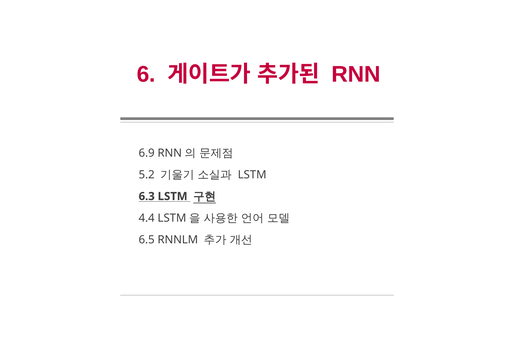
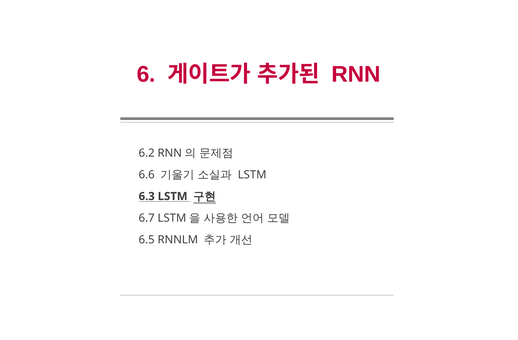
6.9: 6.9 -> 6.2 (147, 153)
5.2: 5.2 -> 6.6 (147, 175)
4.4: 4.4 -> 6.7 (147, 218)
